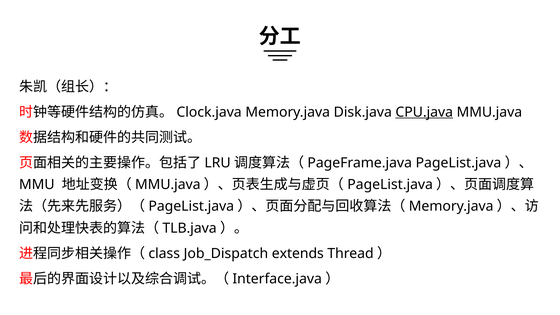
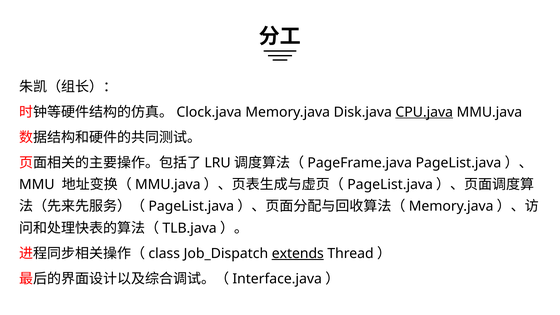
extends underline: none -> present (298, 254)
